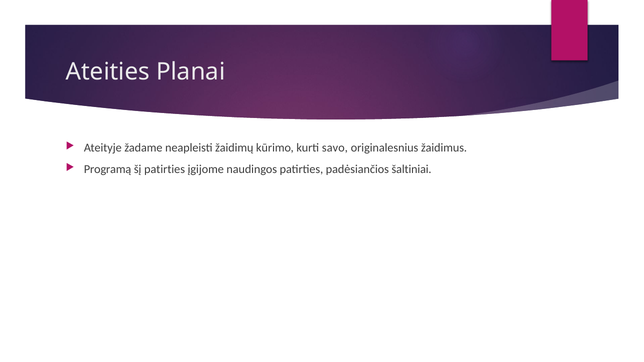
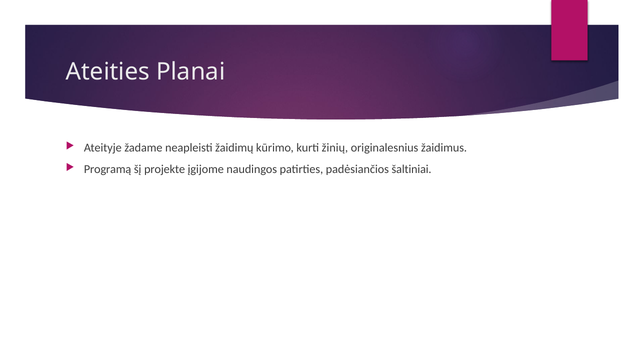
savo: savo -> žinių (335, 148)
šį patirties: patirties -> projekte (165, 169)
